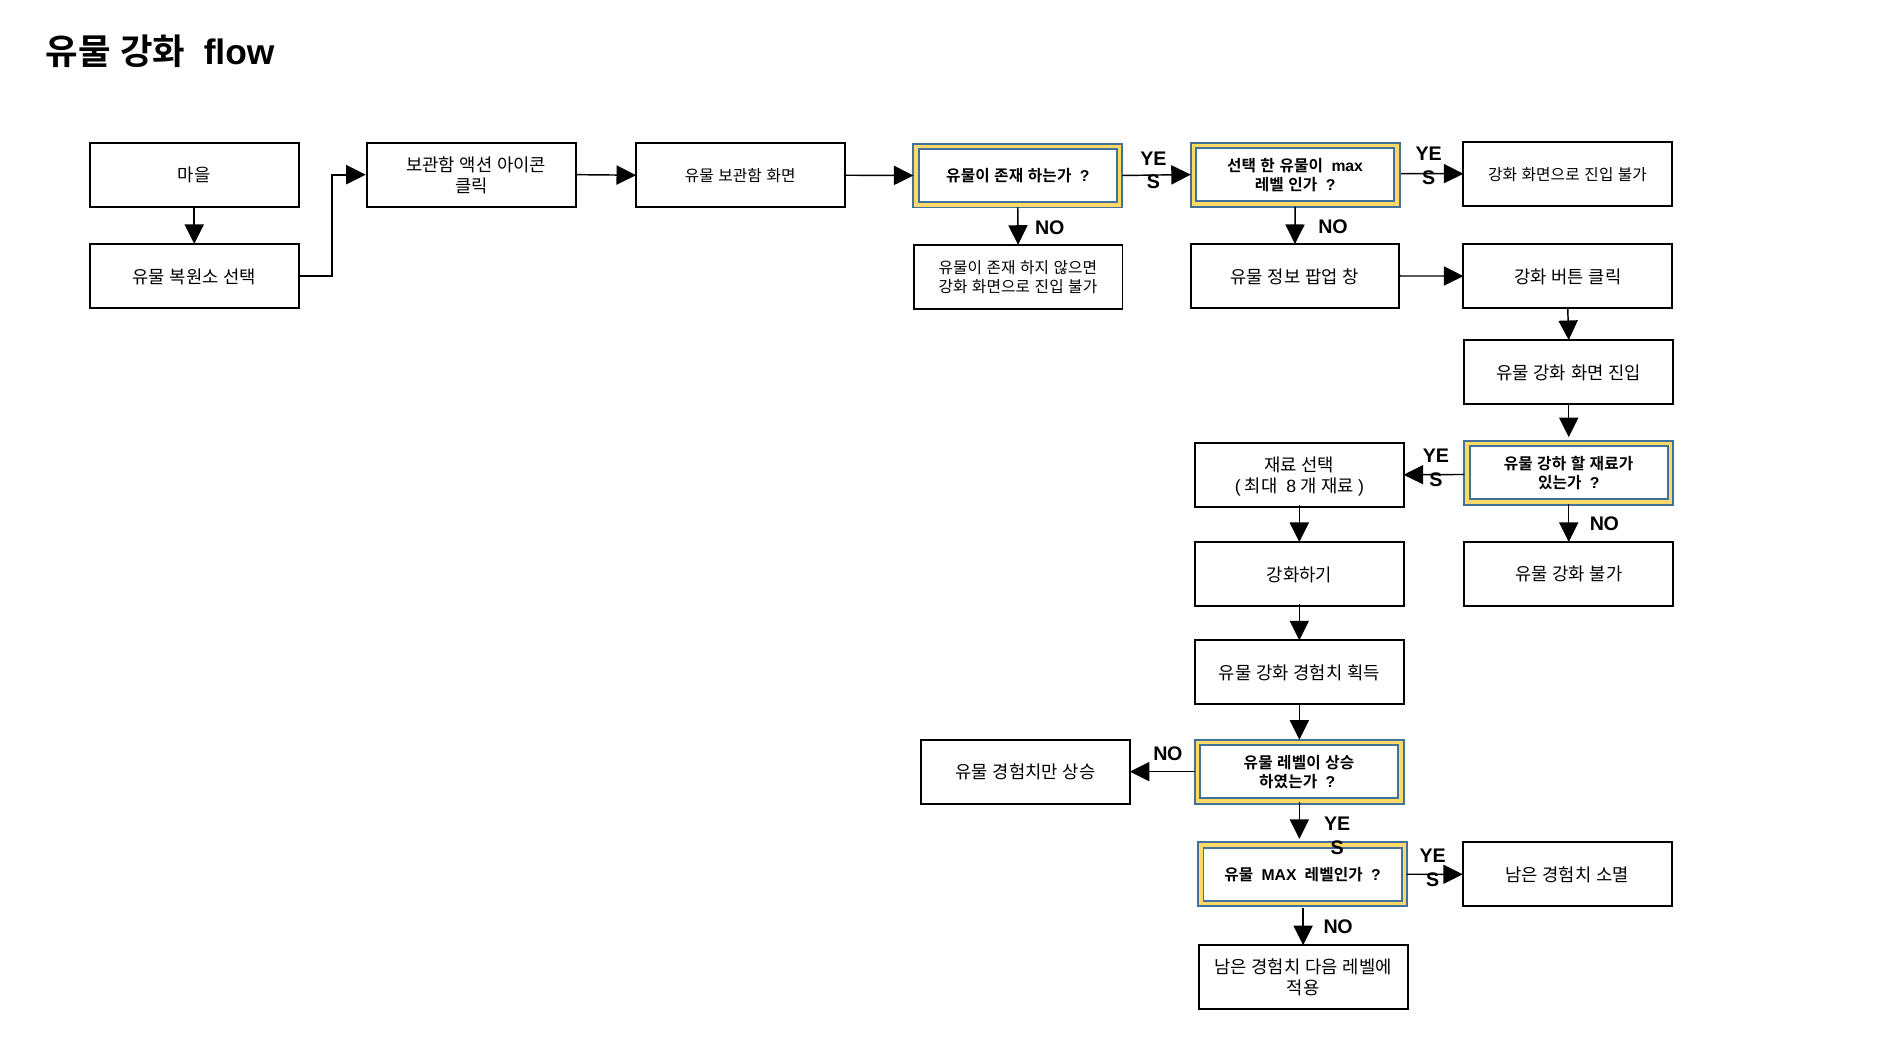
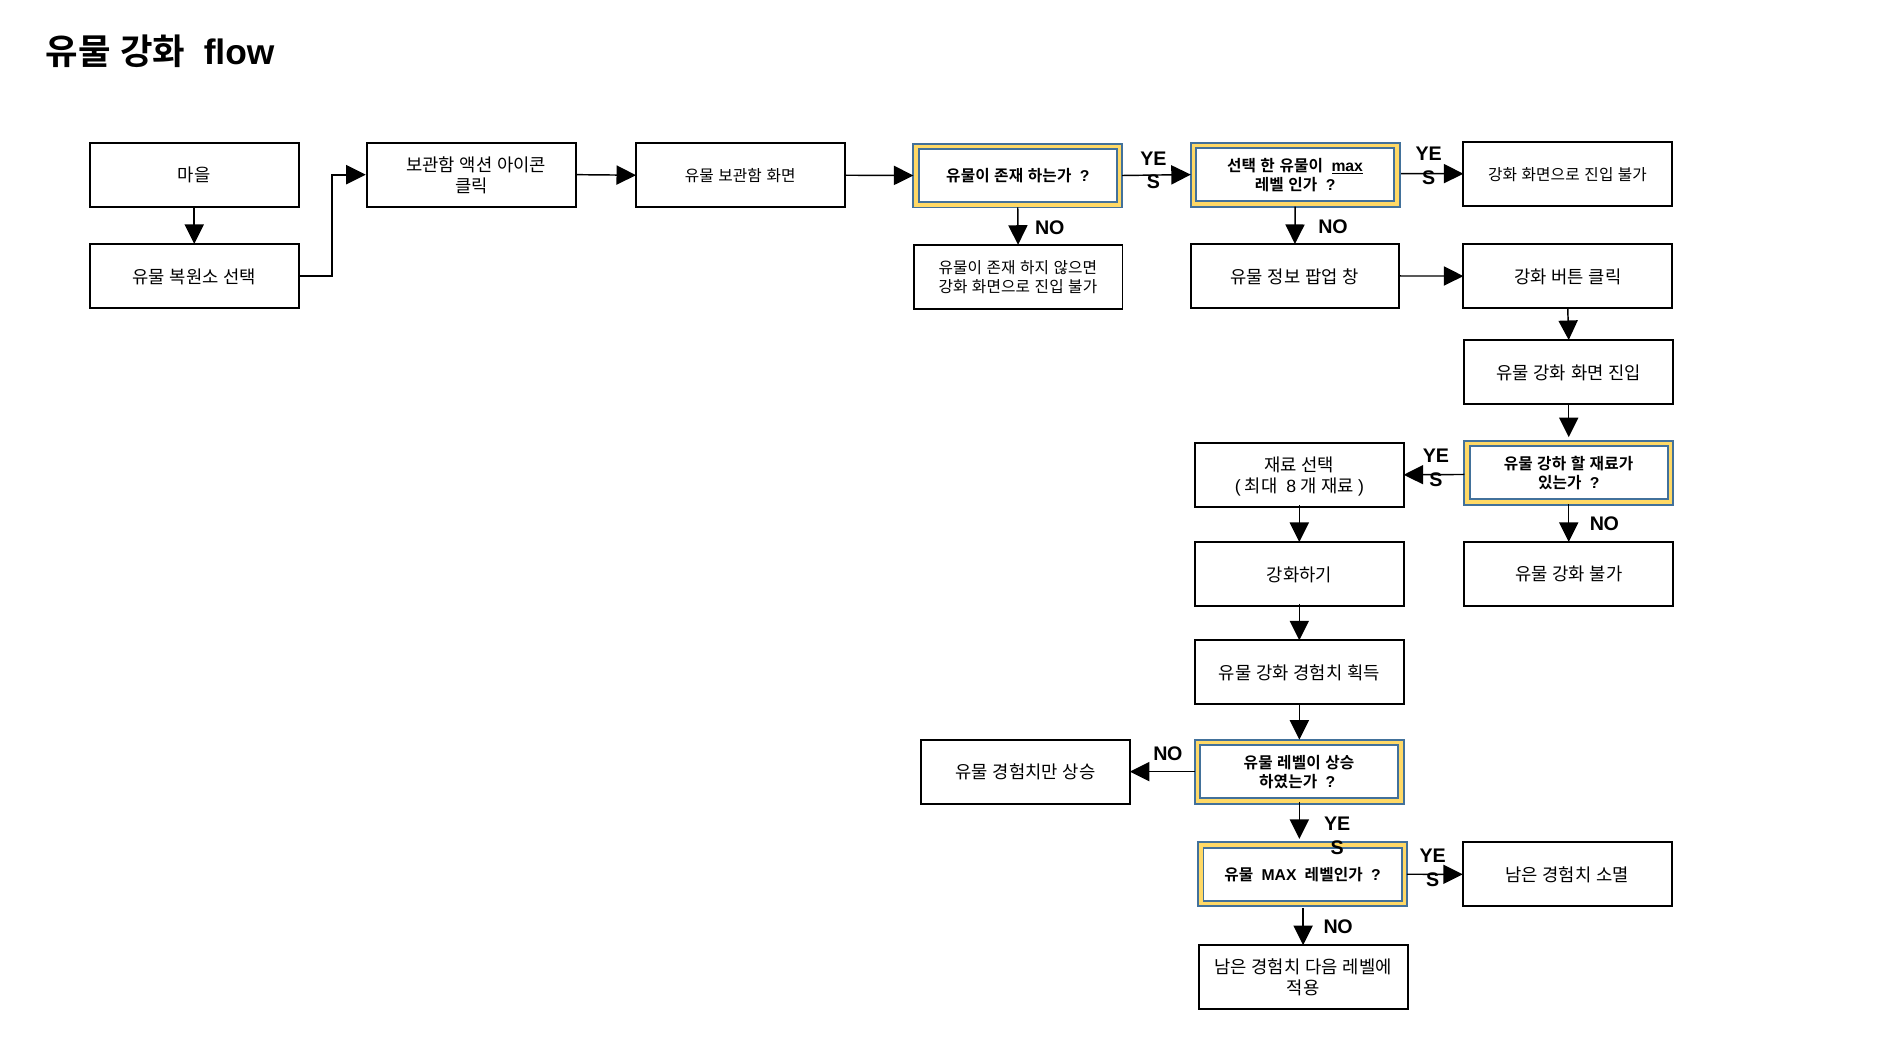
max underline: none -> present (1347, 166)
